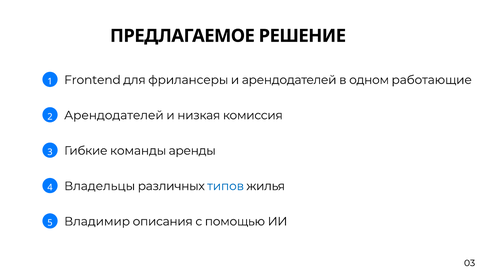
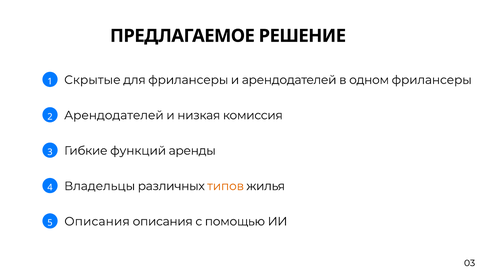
Frontend: Frontend -> Скрытые (92, 80)
одном работающие: работающие -> фрилансеры (432, 80)
команды: команды -> функций (138, 151)
типов colour: blue -> orange (226, 186)
5 Владимир: Владимир -> Описания (97, 221)
